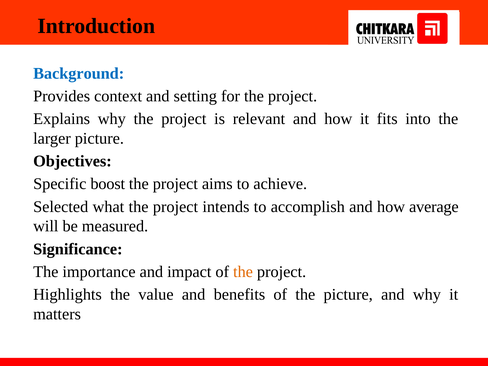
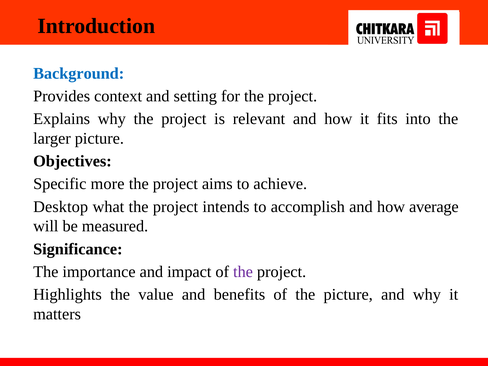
boost: boost -> more (108, 184)
Selected: Selected -> Desktop (61, 207)
the colour: orange -> purple (243, 272)
